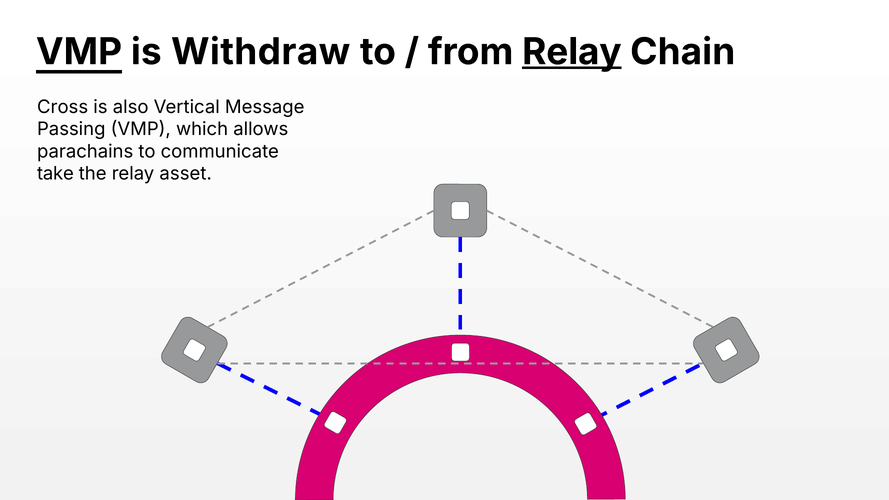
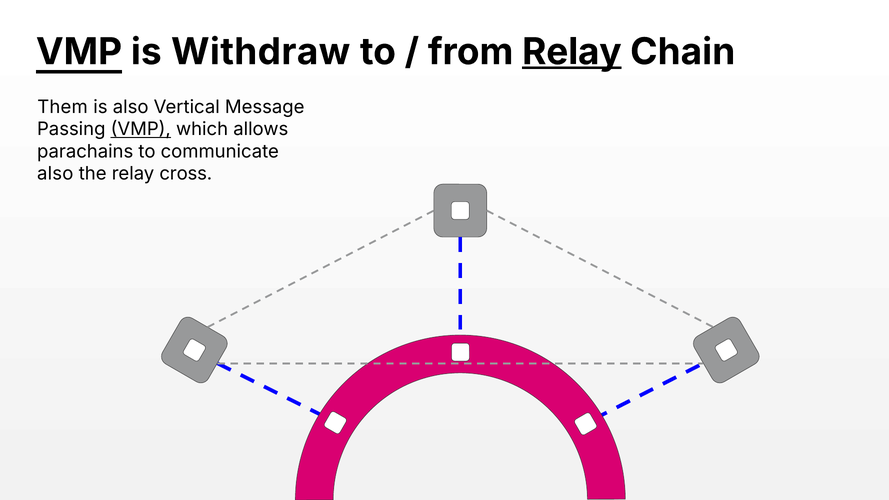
Cross: Cross -> Them (63, 107)
VMP underline: none -> present (141, 129)
take: take -> also (55, 174)
asset: asset -> cross (186, 174)
